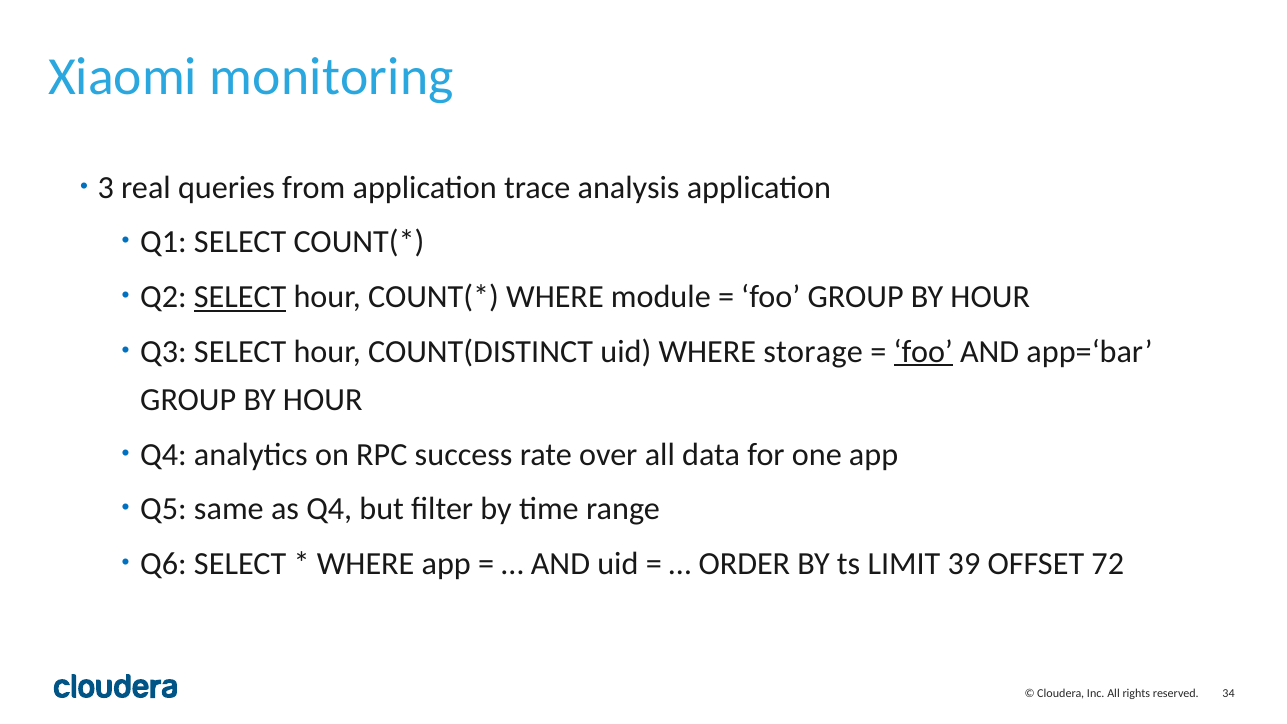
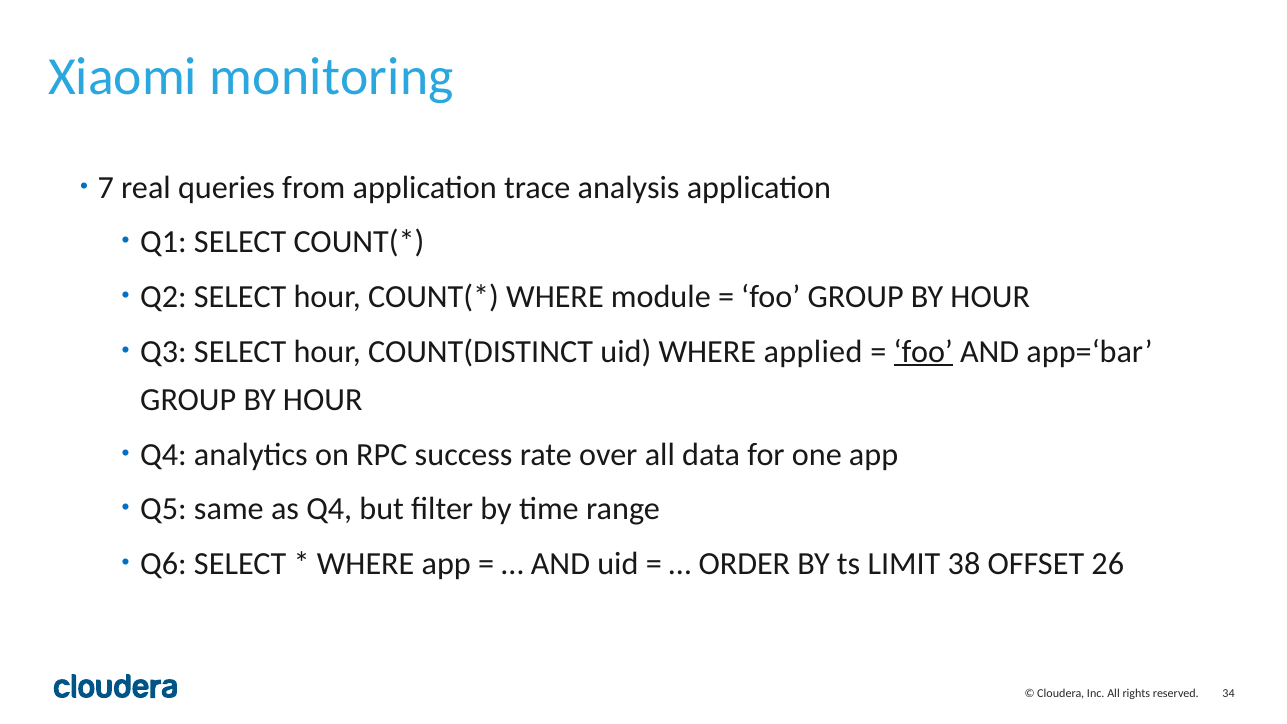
3: 3 -> 7 (106, 188)
SELECT underline: present -> none (240, 297)
storage: storage -> applied (813, 352)
39: 39 -> 38 (964, 564)
72: 72 -> 26 (1108, 564)
